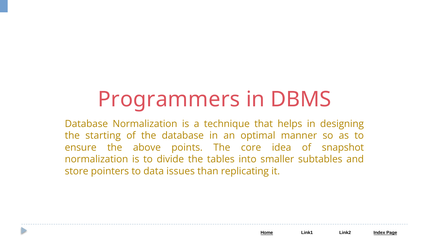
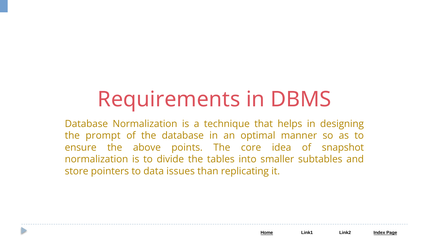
Programmers: Programmers -> Requirements (169, 99)
starting: starting -> prompt (103, 135)
